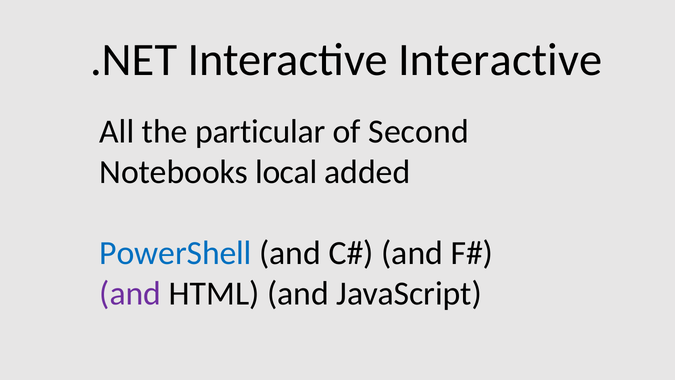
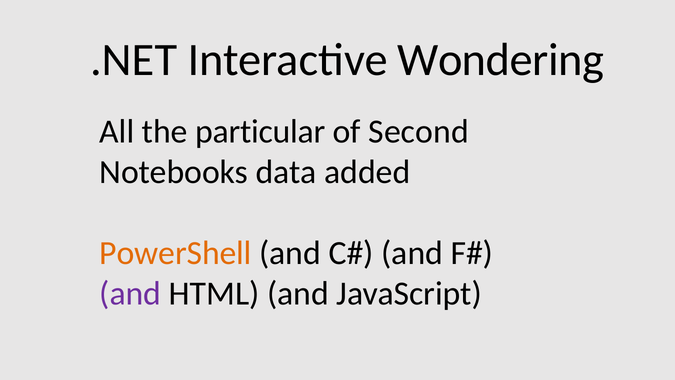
Interactive Interactive: Interactive -> Wondering (501, 60)
local: local -> data (286, 172)
PowerShell colour: blue -> orange (176, 253)
